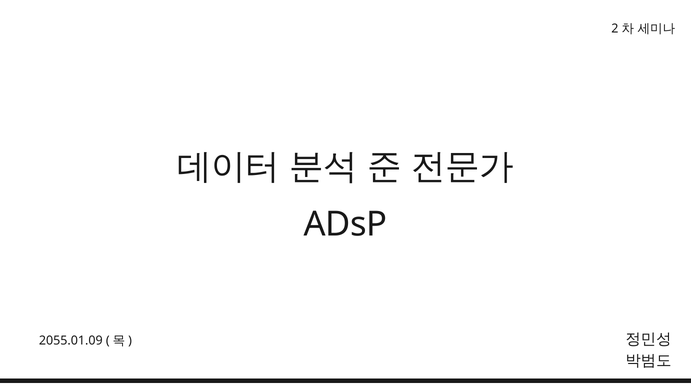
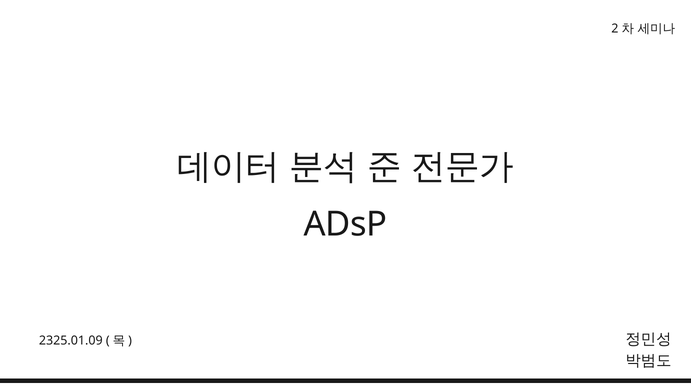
2055.01.09: 2055.01.09 -> 2325.01.09 (71, 340)
